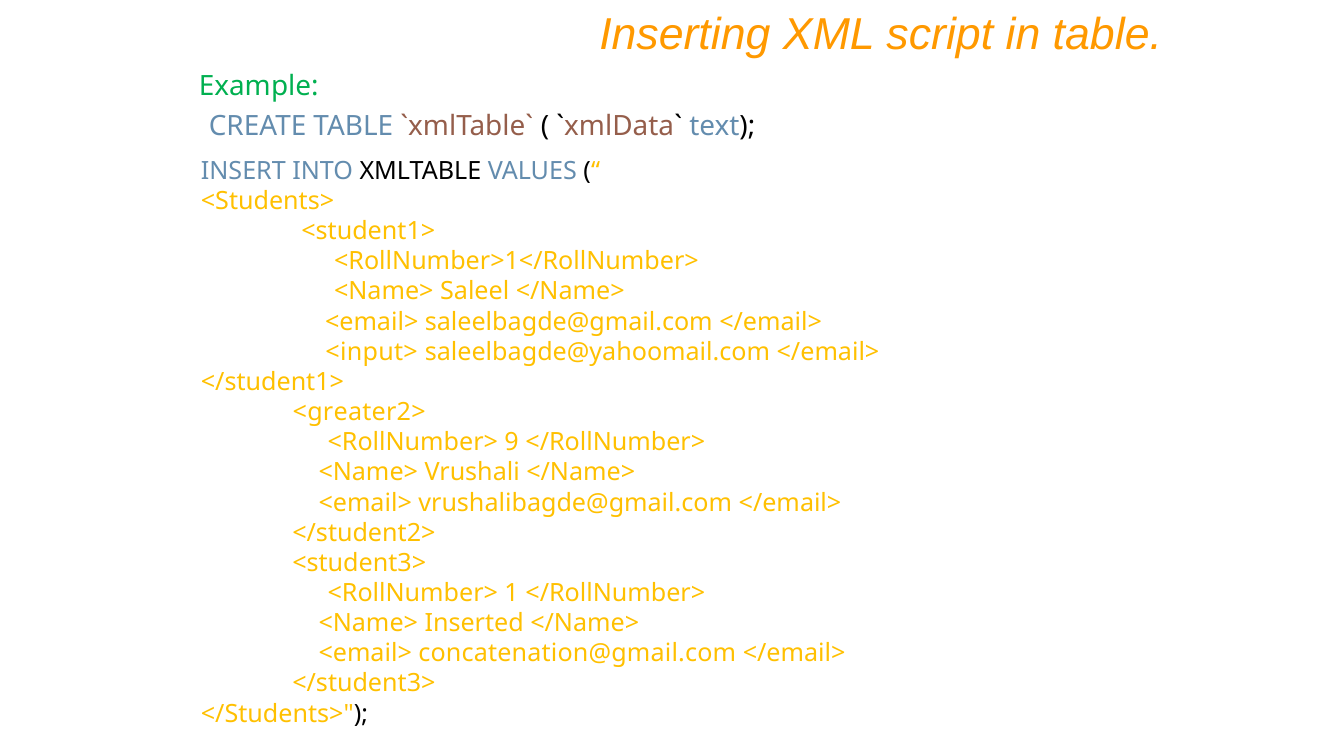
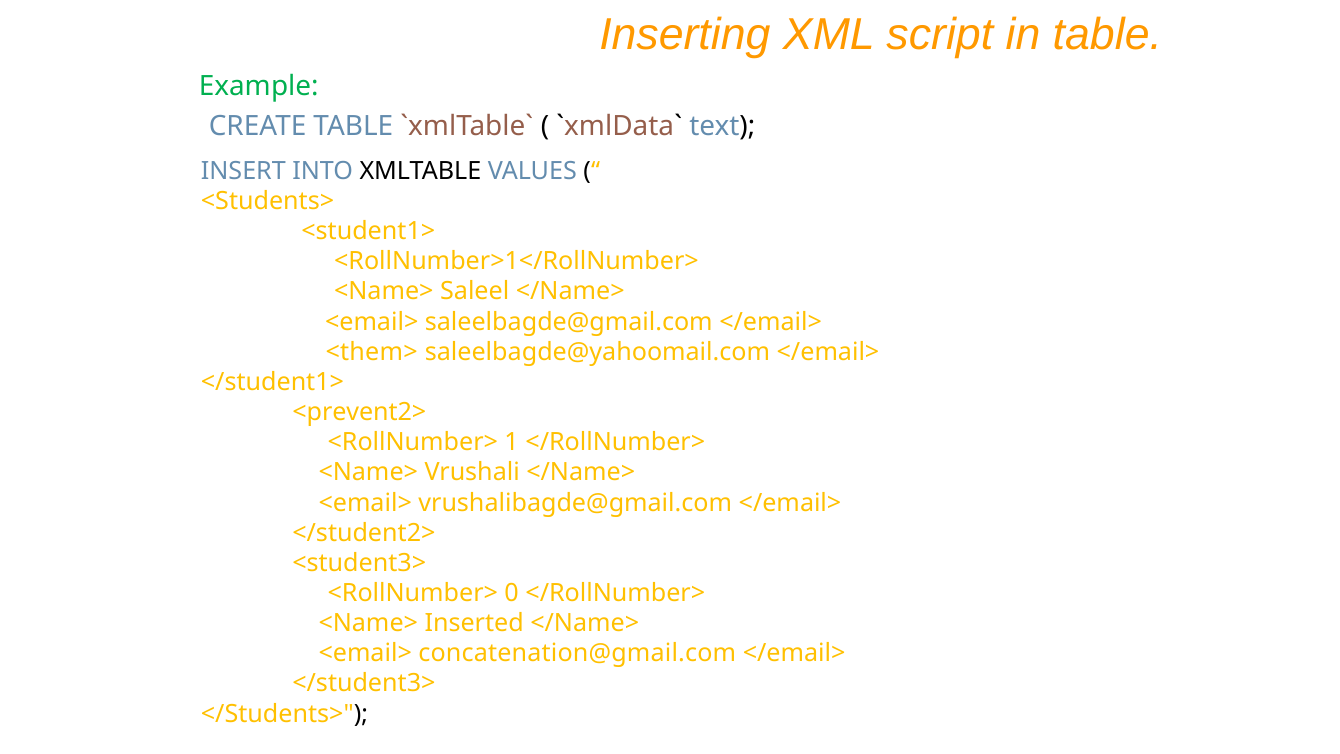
<input>: <input> -> <them> (372, 352)
<greater2>: <greater2> -> <prevent2> (359, 412)
9: 9 -> 1 (512, 442)
1: 1 -> 0 (512, 593)
